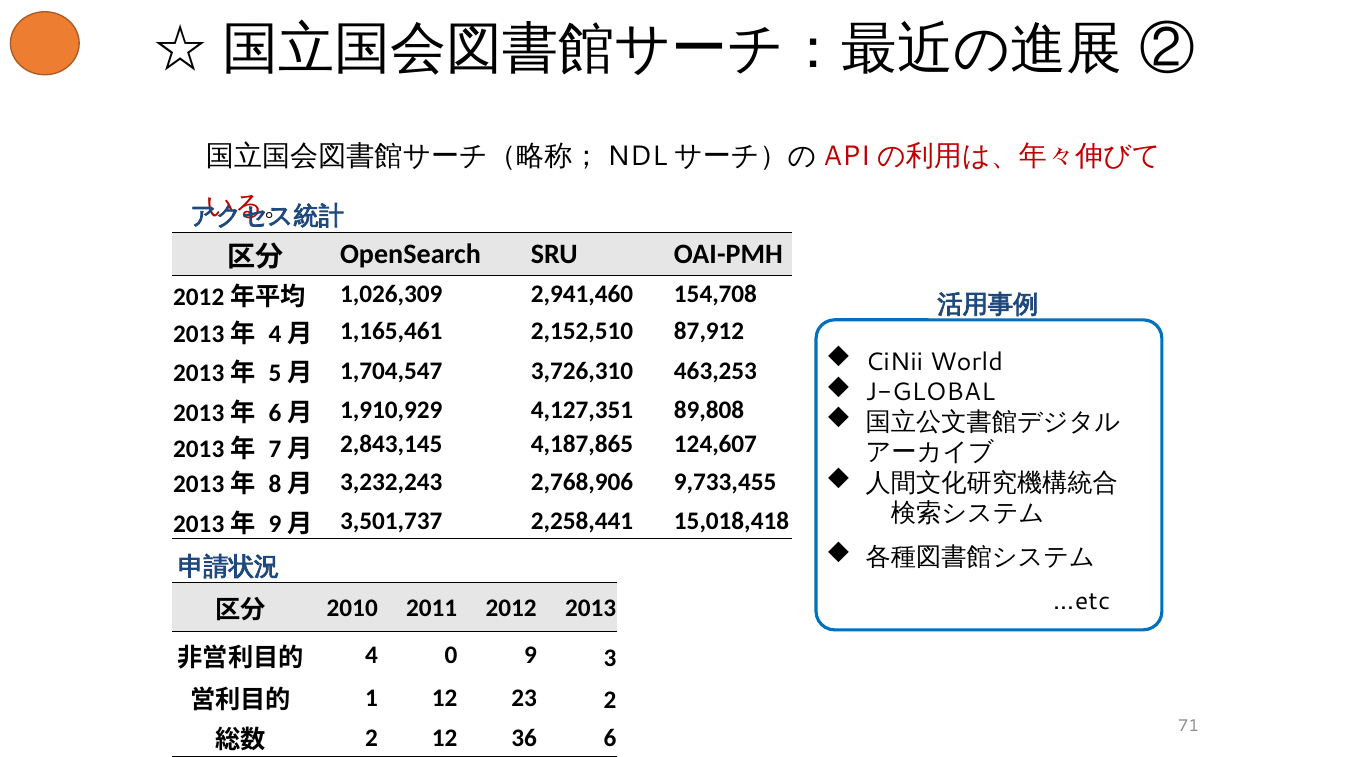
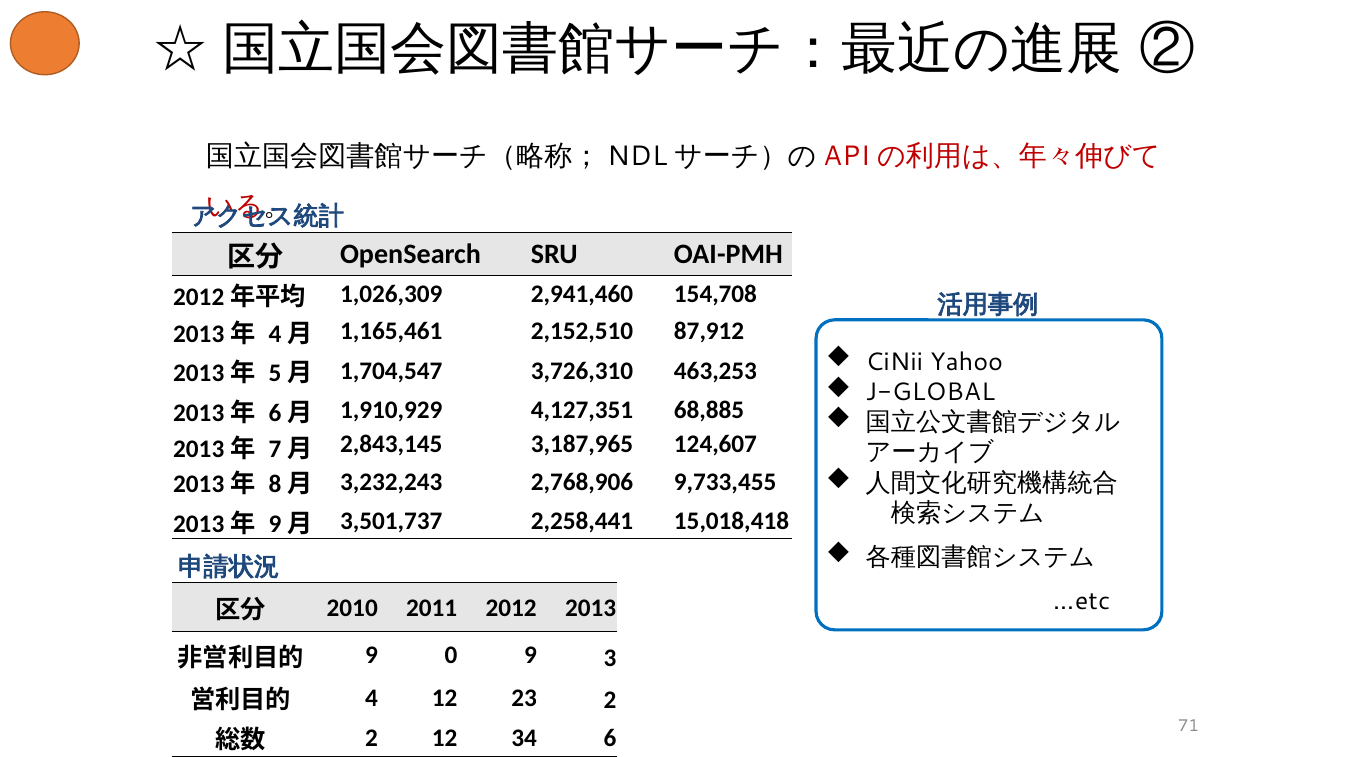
World: World -> Yahoo (967, 362)
89,808: 89,808 -> 68,885 (709, 410)
4,187,865: 4,187,865 -> 3,187,965 (582, 444)
4: 4 -> 9 (371, 656)
1: 1 -> 4 (371, 698)
36: 36 -> 34 (524, 738)
